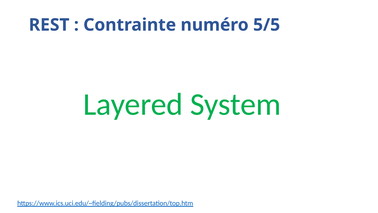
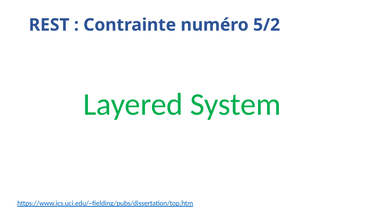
5/5: 5/5 -> 5/2 (267, 25)
